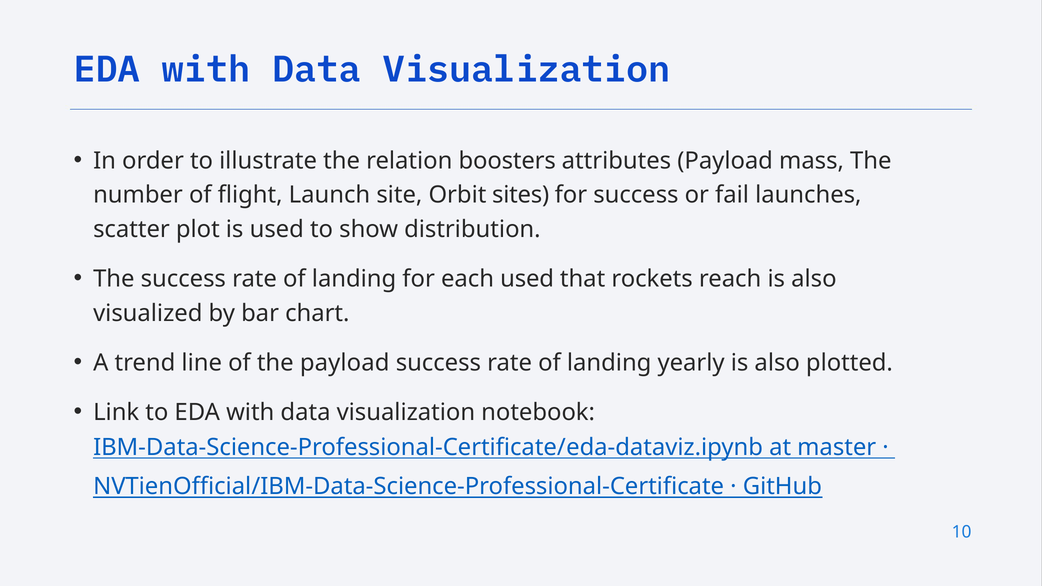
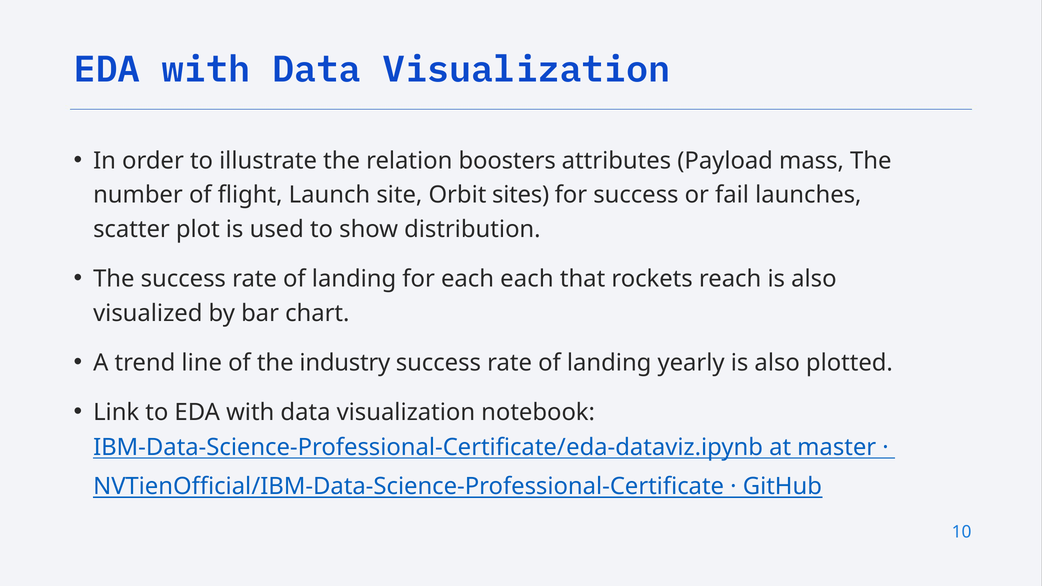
each used: used -> each (527, 279)
the payload: payload -> industry (345, 363)
